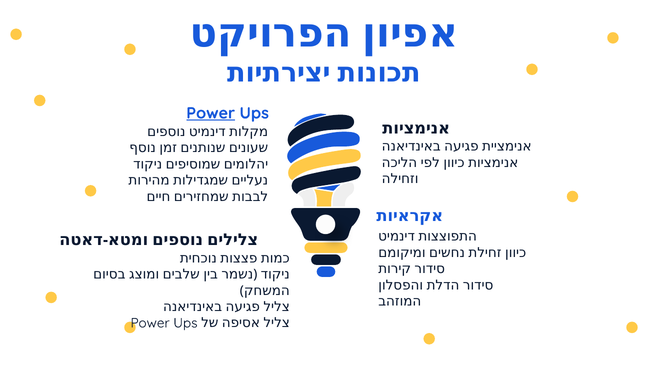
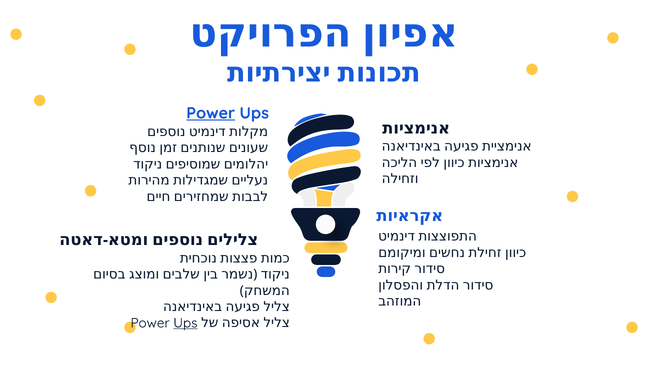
Ups underline: none -> present (185, 323)
